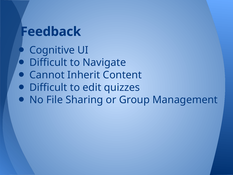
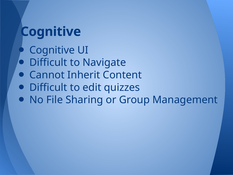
Feedback: Feedback -> Cognitive (51, 32)
